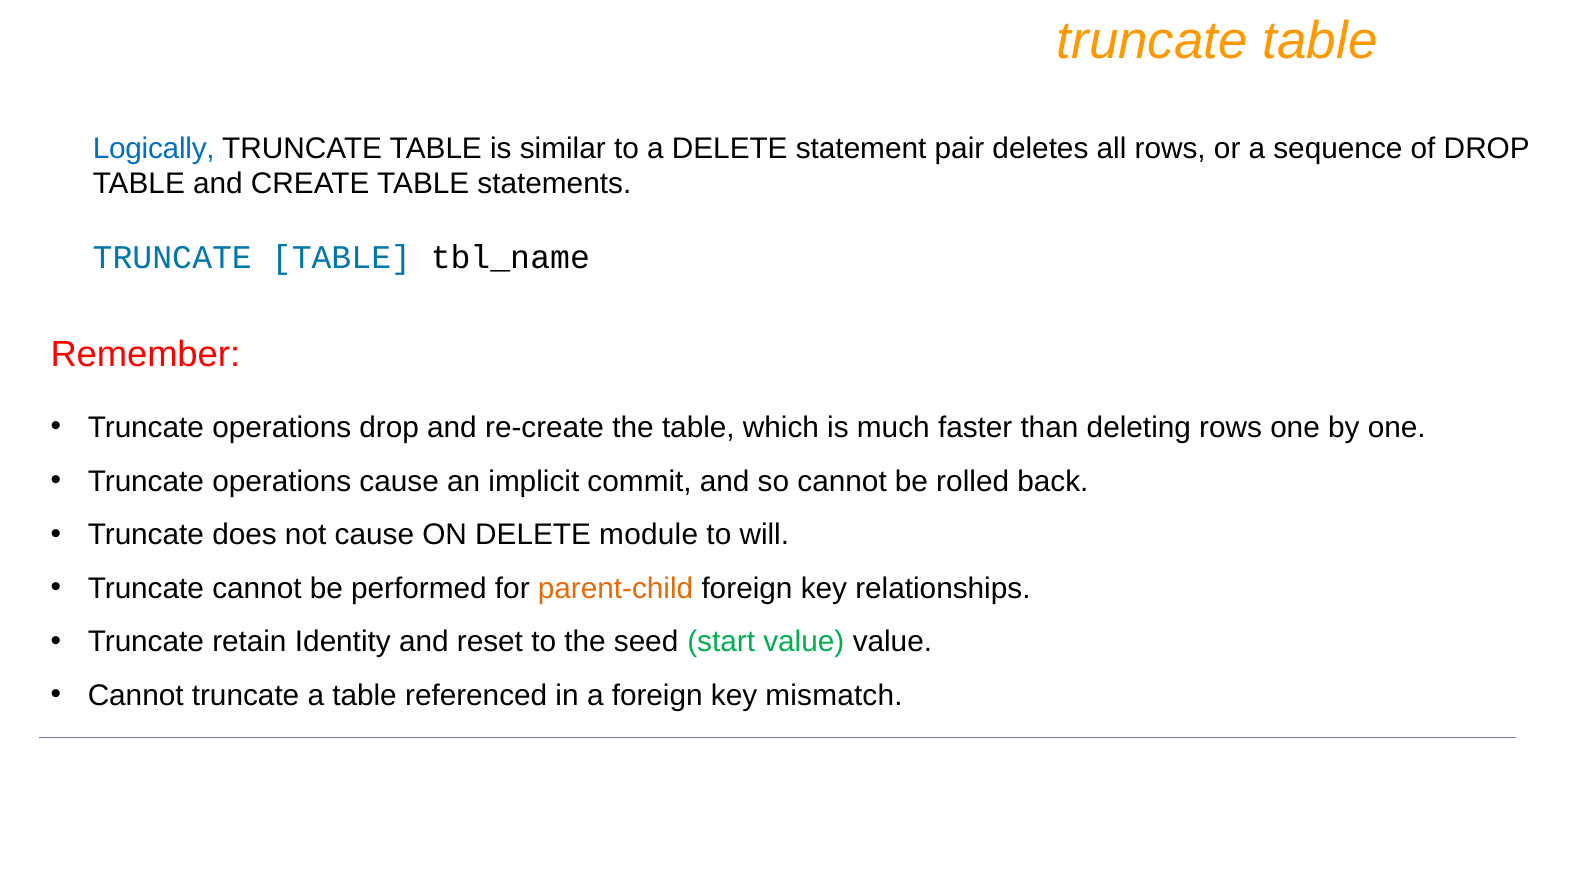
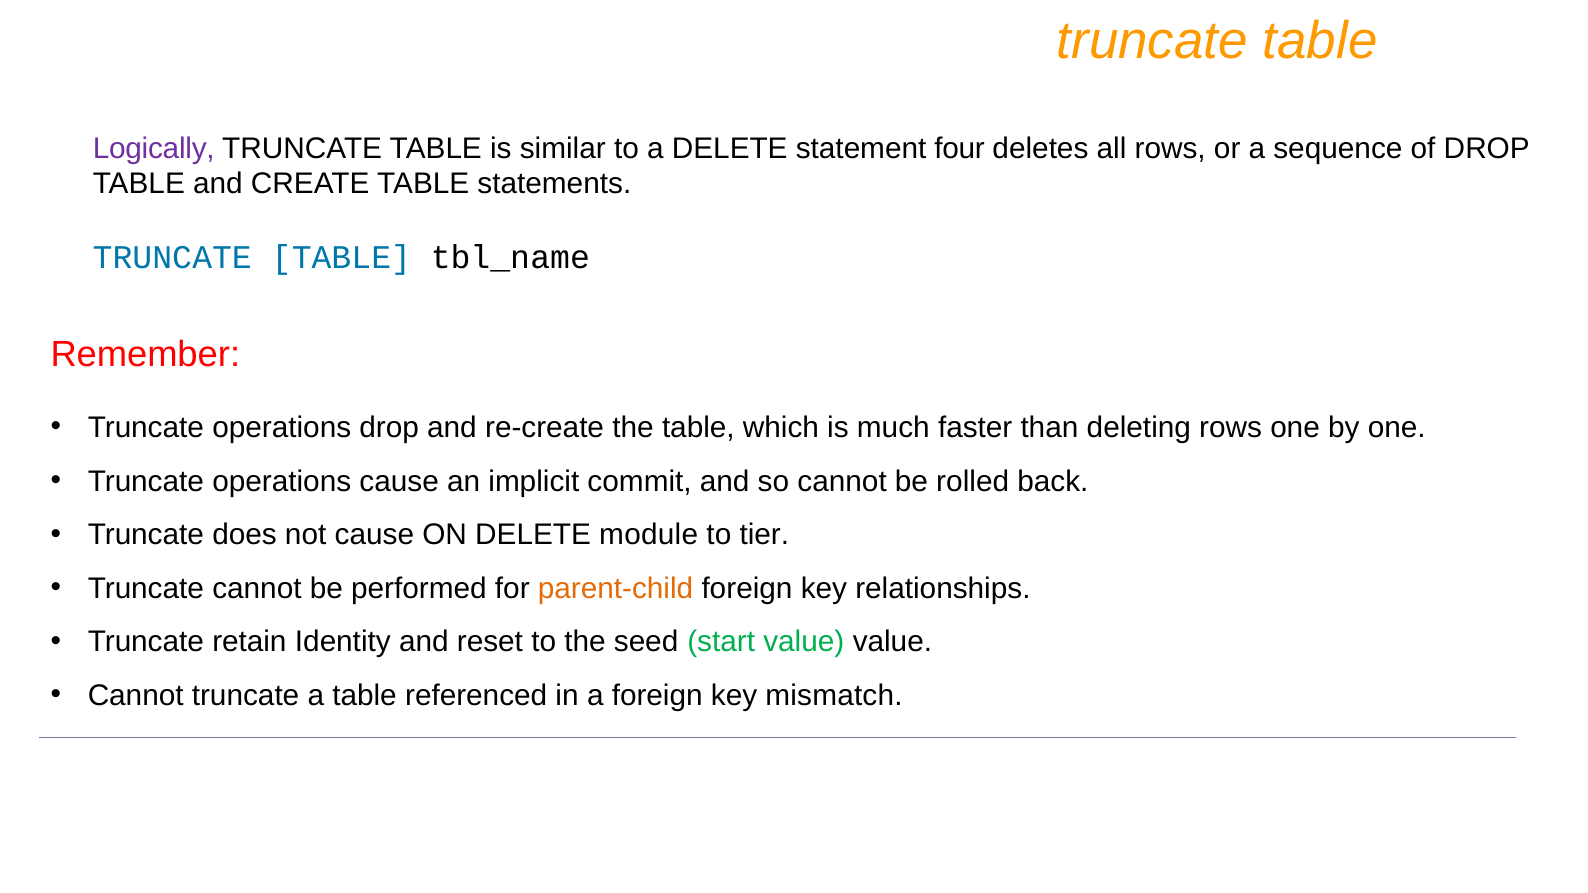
Logically colour: blue -> purple (154, 148)
pair: pair -> four (960, 148)
will: will -> tier (764, 535)
